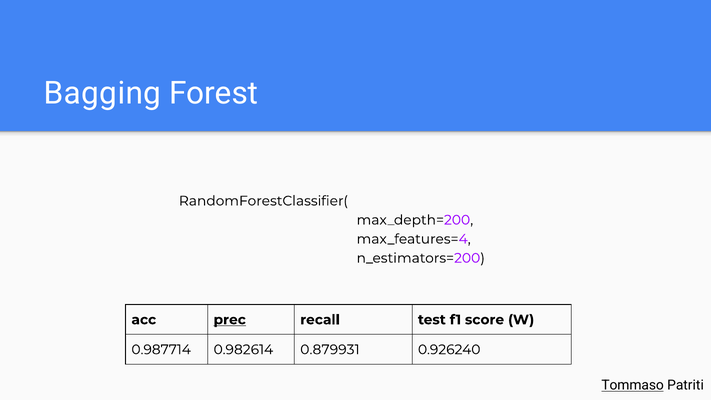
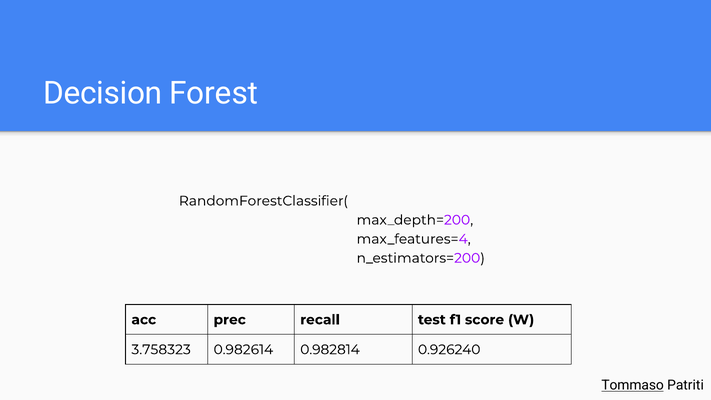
Bagging: Bagging -> Decision (103, 93)
prec underline: present -> none (230, 320)
0.987714: 0.987714 -> 3.758323 (161, 350)
0.879931: 0.879931 -> 0.982814 (330, 350)
